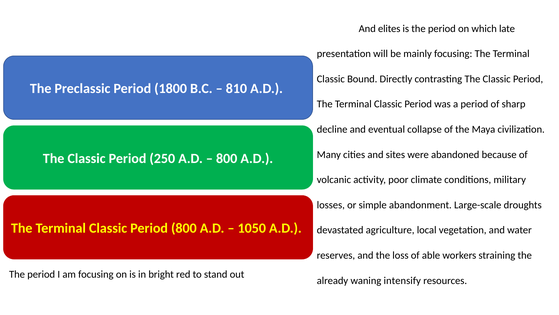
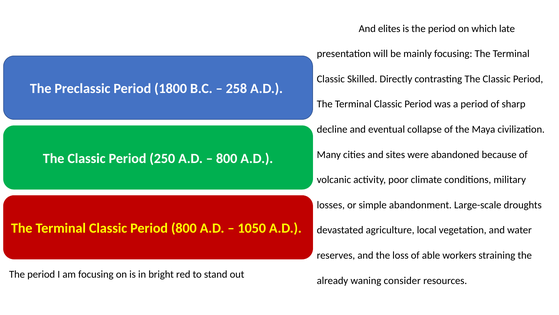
Bound: Bound -> Skilled (362, 79)
810: 810 -> 258 (236, 88)
intensify: intensify -> consider (402, 280)
